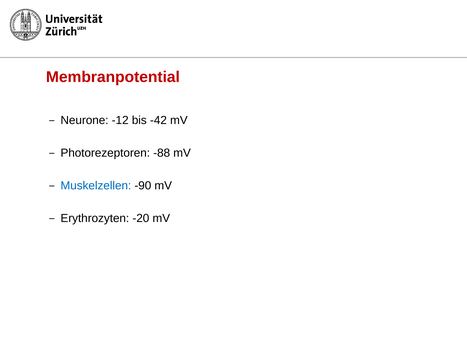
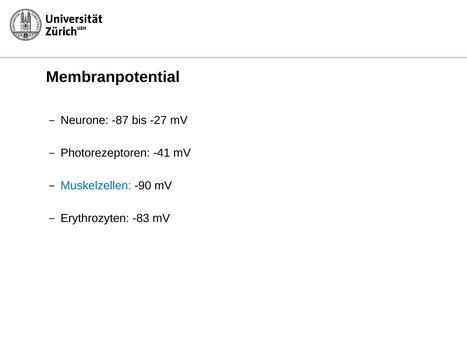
Membranpotential colour: red -> black (113, 77)
-12: -12 -> -87 (120, 120)
-42: -42 -> -27 (158, 120)
-88: -88 -> -41 (162, 153)
-20: -20 -> -83 (141, 219)
